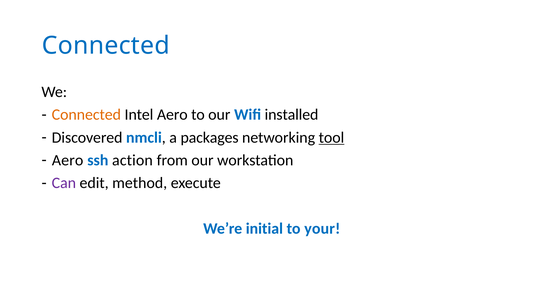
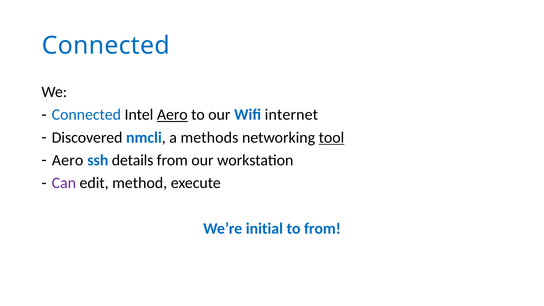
Connected colour: orange -> blue (86, 115)
Aero underline: none -> present (172, 115)
installed: installed -> internet (291, 115)
packages: packages -> methods (209, 137)
action: action -> details (133, 160)
to your: your -> from (322, 229)
